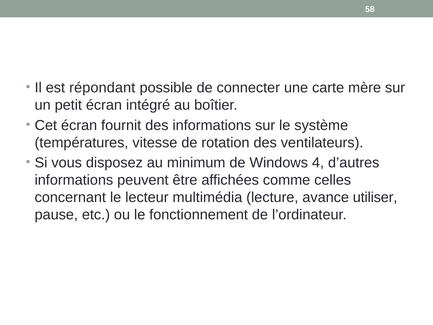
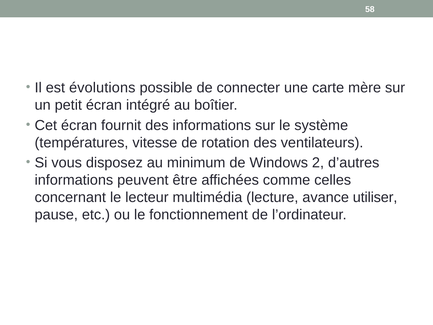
répondant: répondant -> évolutions (102, 88)
4: 4 -> 2 (318, 163)
